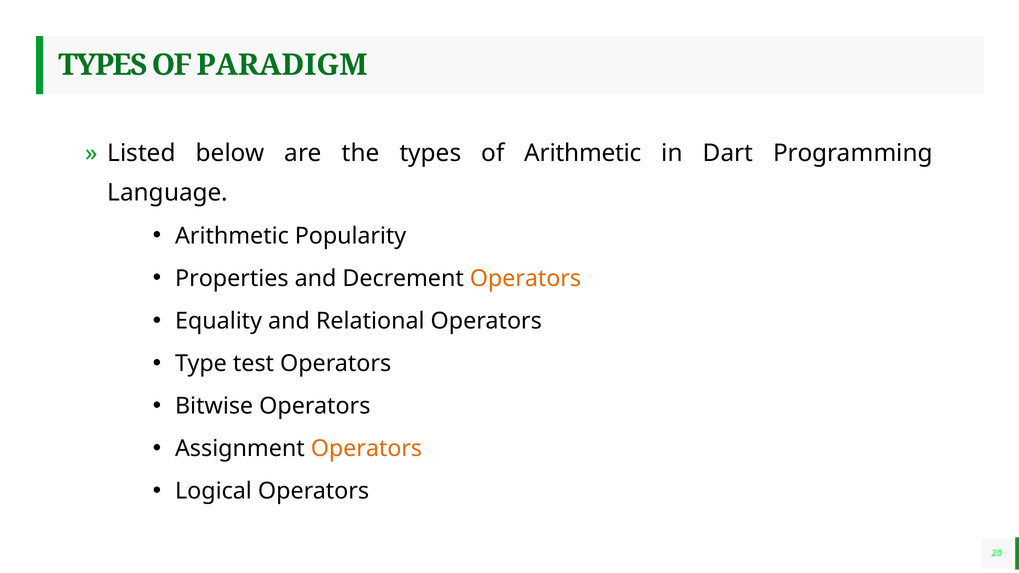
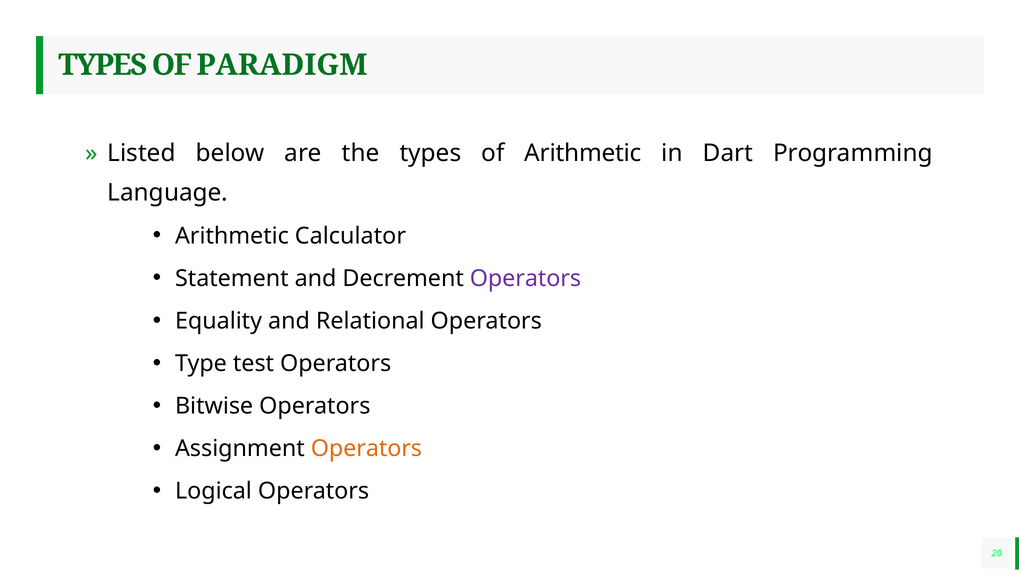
Popularity: Popularity -> Calculator (350, 236)
Properties: Properties -> Statement (232, 279)
Operators colour: orange -> purple (525, 279)
